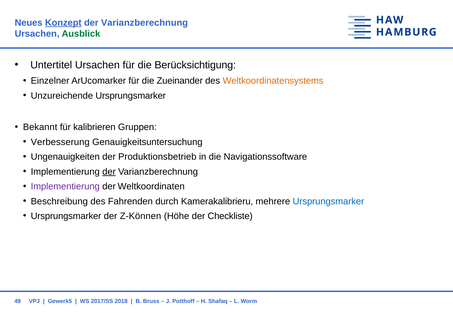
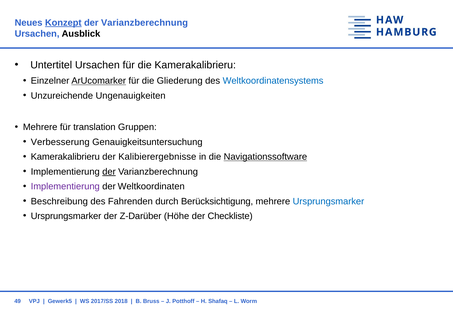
Ausblick colour: green -> black (81, 34)
die Berücksichtigung: Berücksichtigung -> Kamerakalibrieru (195, 65)
ArUcomarker underline: none -> present (99, 81)
Zueinander: Zueinander -> Gliederung (180, 81)
Weltkoordinatensystems colour: orange -> blue (273, 81)
Unzureichende Ursprungsmarker: Ursprungsmarker -> Ungenauigkeiten (131, 96)
Bekannt: Bekannt -> Mehrere (40, 127)
kalibrieren: kalibrieren -> translation (94, 127)
Ungenauigkeiten: Ungenauigkeiten -> Kamerakalibrieru (65, 157)
Produktionsbetrieb: Produktionsbetrieb -> Kalibierergebnisse (157, 157)
Navigationssoftware underline: none -> present (265, 157)
Kamerakalibrieru: Kamerakalibrieru -> Berücksichtigung (217, 202)
Z-Können: Z-Können -> Z-Darüber (141, 217)
